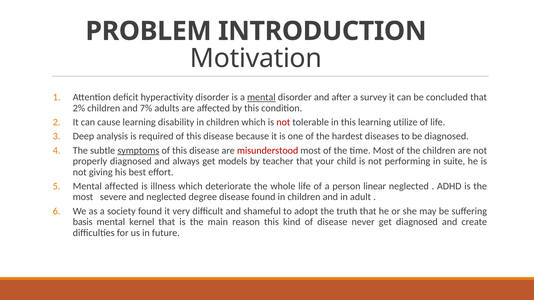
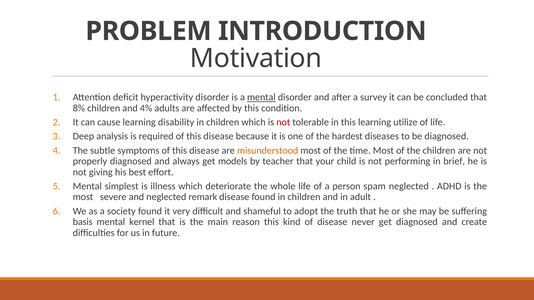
2%: 2% -> 8% (79, 108)
7%: 7% -> 4% (146, 108)
symptoms underline: present -> none (138, 151)
misunderstood colour: red -> orange (268, 151)
suite: suite -> brief (454, 161)
Mental affected: affected -> simplest (122, 186)
linear: linear -> spam (375, 186)
degree: degree -> remark (203, 197)
